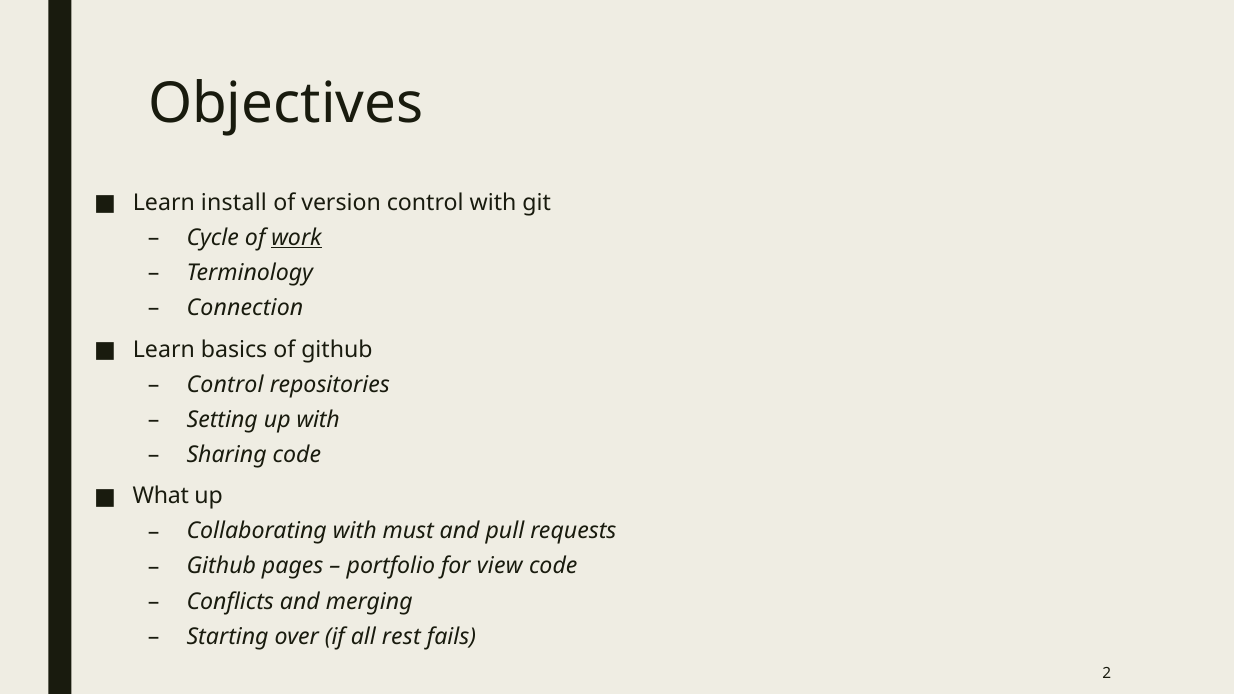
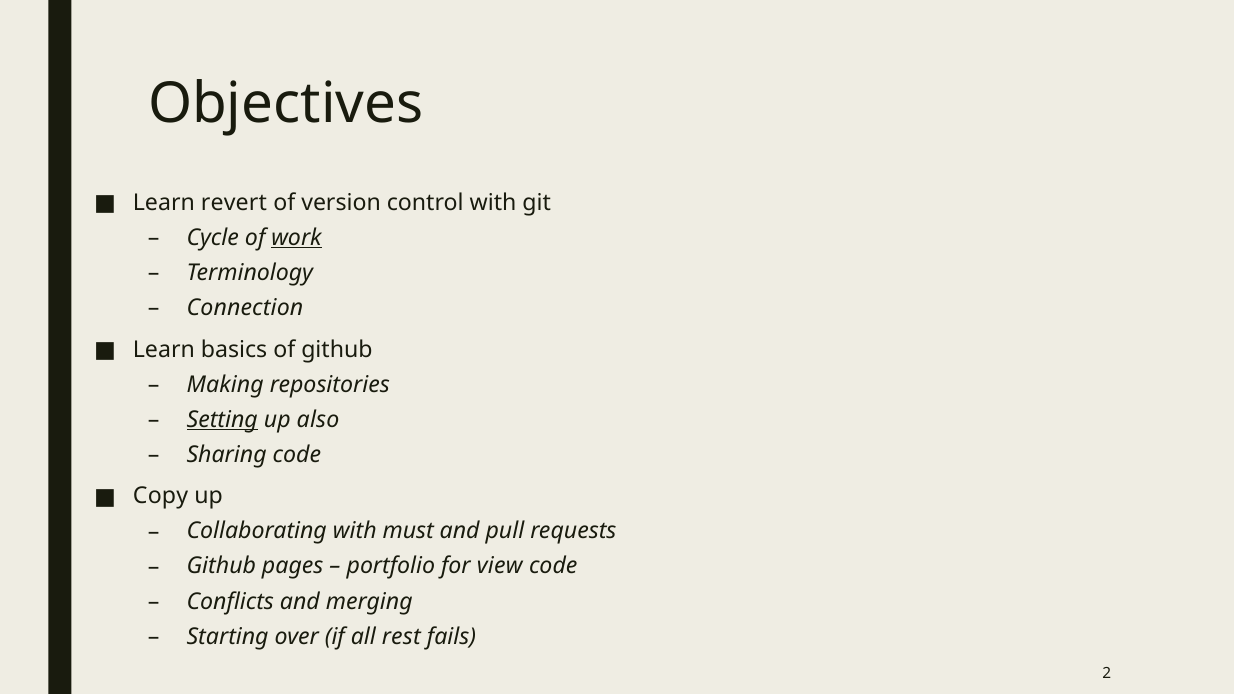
install: install -> revert (234, 203)
Control: Control -> Making (225, 385)
Setting underline: none -> present (222, 420)
up with: with -> also (318, 420)
What: What -> Copy (161, 496)
